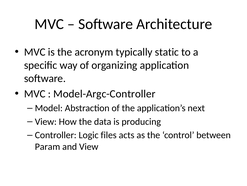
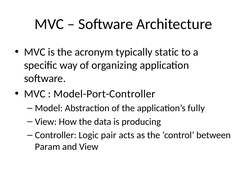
Model-Argc-Controller: Model-Argc-Controller -> Model-Port-Controller (104, 94)
next: next -> fully (196, 108)
files: files -> pair (109, 135)
